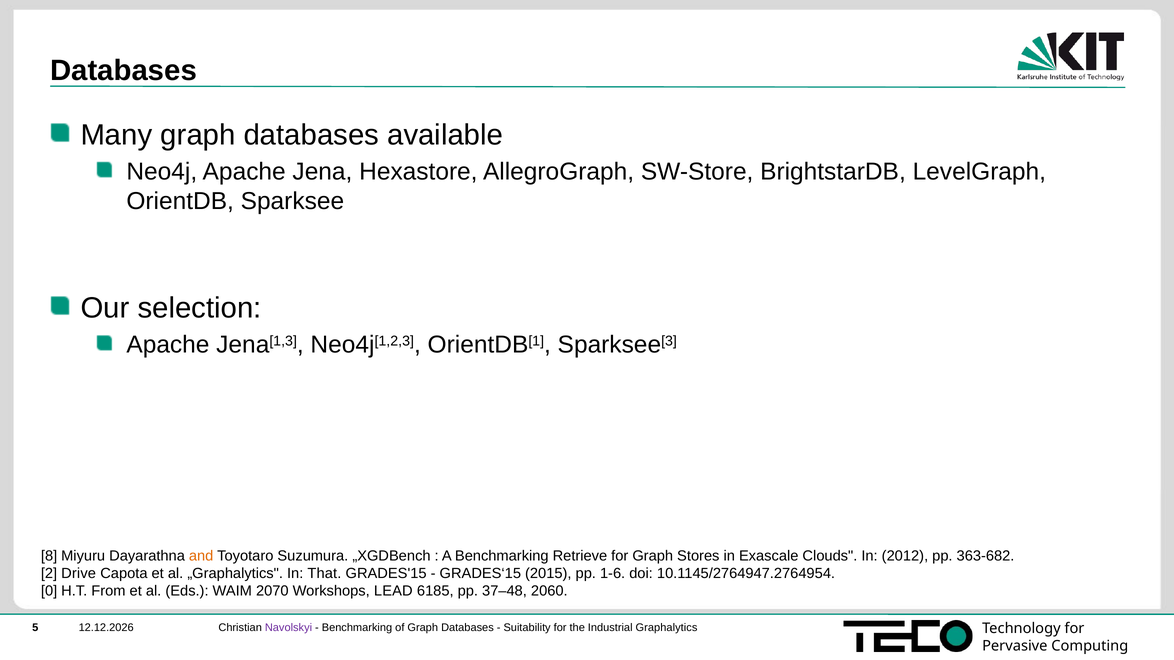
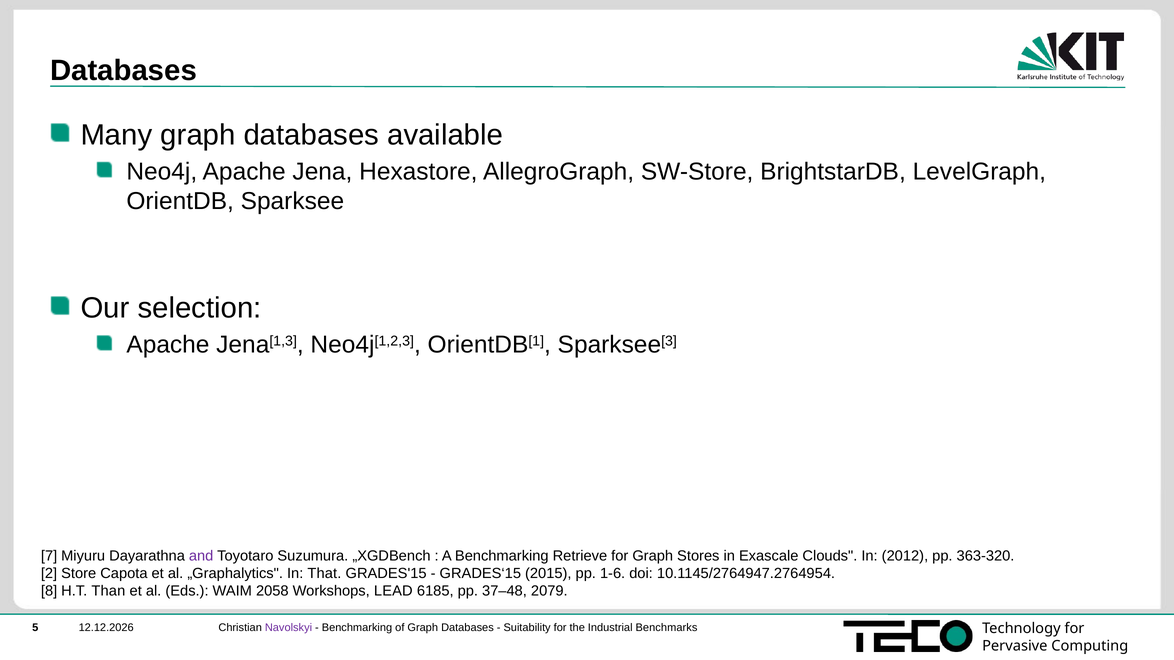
8: 8 -> 7 (49, 556)
and colour: orange -> purple (201, 556)
363-682: 363-682 -> 363-320 (986, 556)
Drive: Drive -> Store (79, 574)
0: 0 -> 8 (49, 591)
From: From -> Than (108, 591)
2070: 2070 -> 2058 (272, 591)
2060: 2060 -> 2079 (549, 591)
Graphalytics: Graphalytics -> Benchmarks (666, 628)
